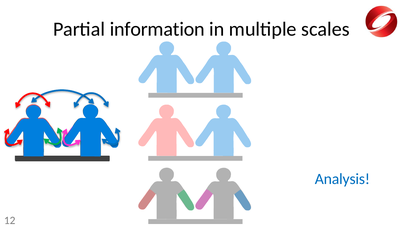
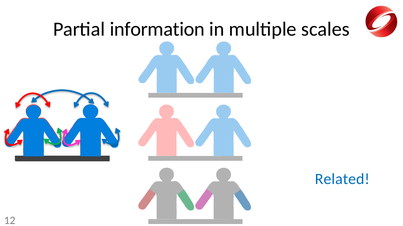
Analysis: Analysis -> Related (342, 180)
